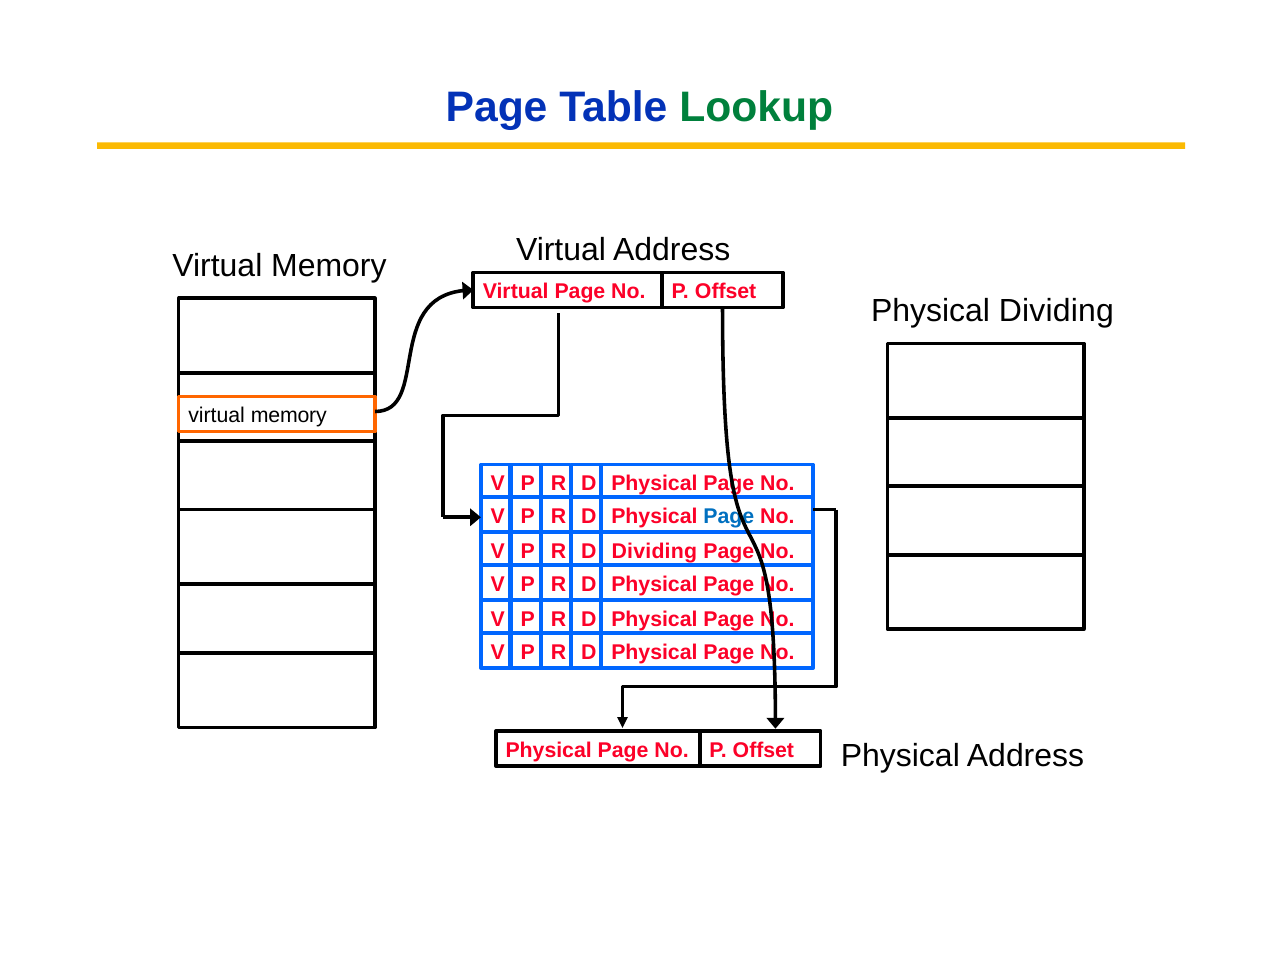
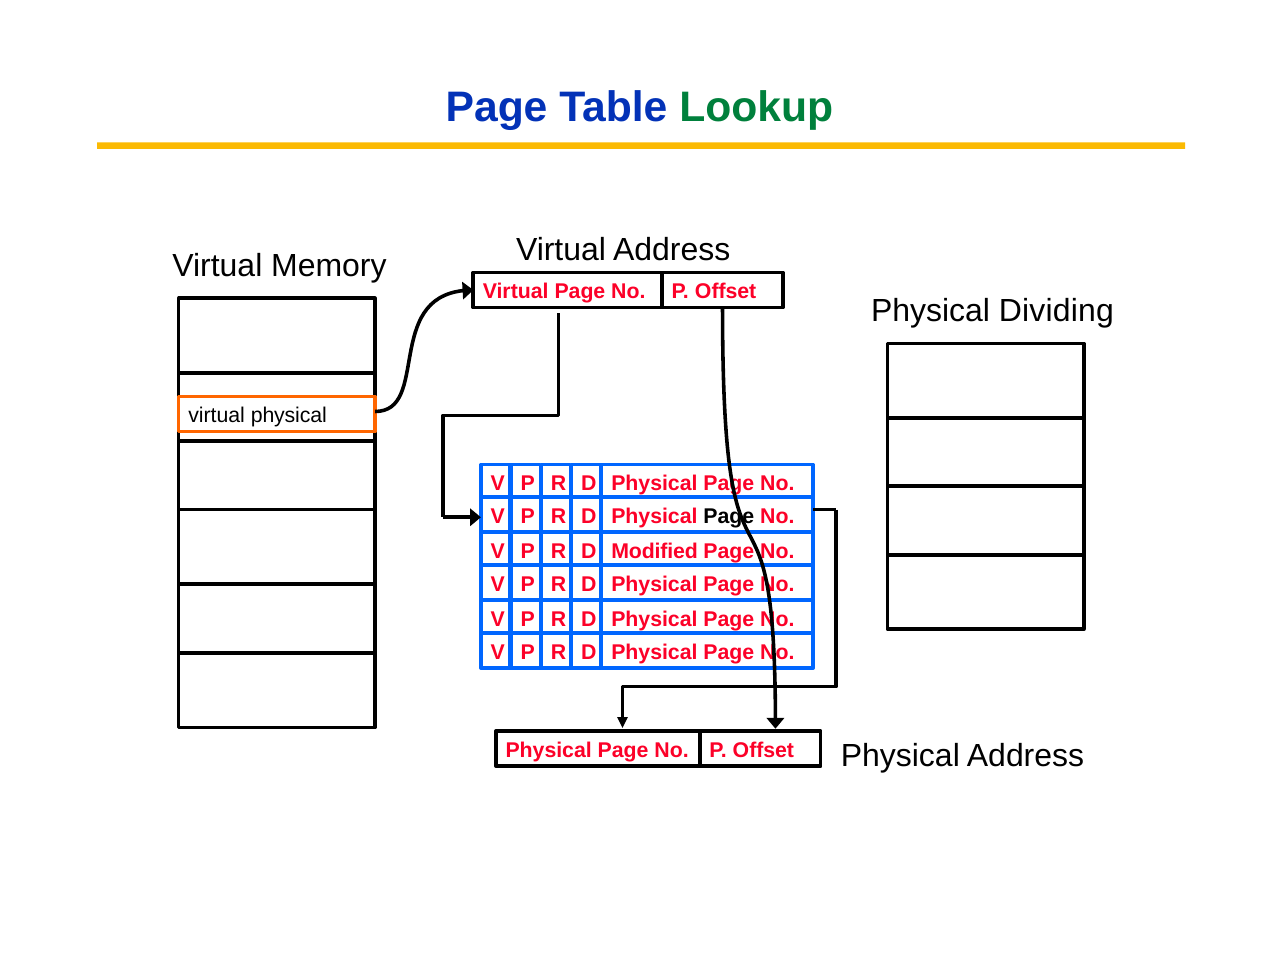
memory: memory -> physical (289, 416)
Page colour: blue -> black (729, 516)
D Dividing: Dividing -> Modified (655, 552)
